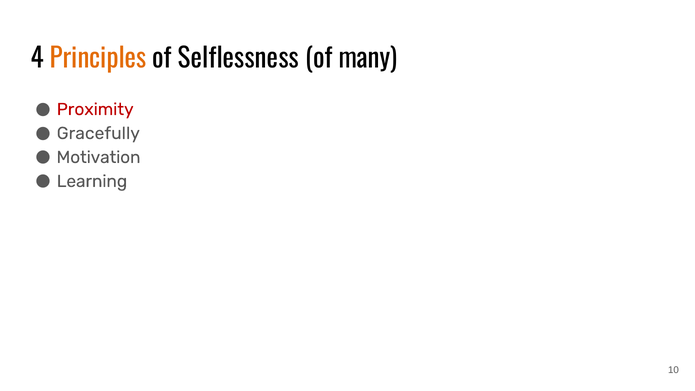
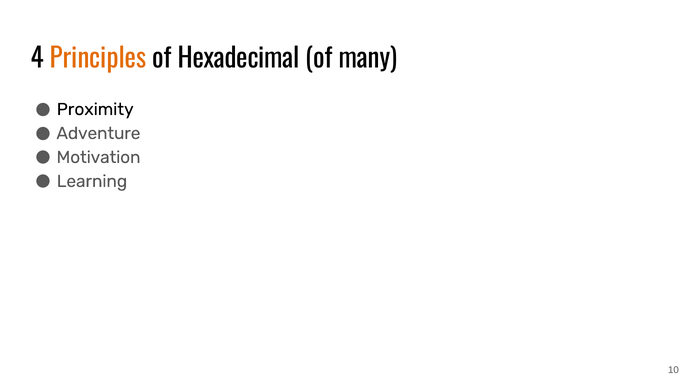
Selflessness: Selflessness -> Hexadecimal (239, 59)
Proximity colour: red -> black (95, 109)
Gracefully: Gracefully -> Adventure (98, 133)
